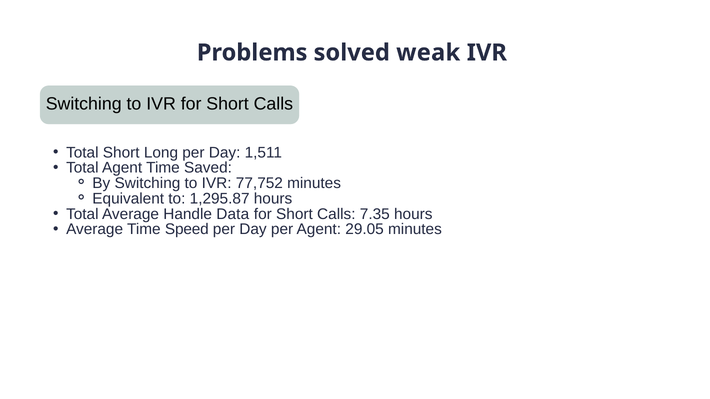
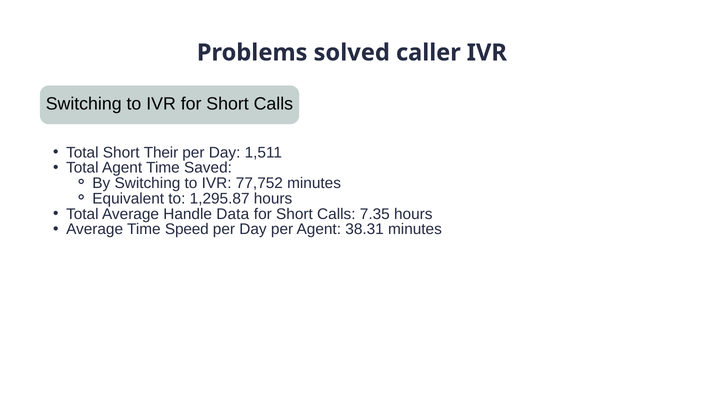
weak: weak -> caller (428, 53)
Long: Long -> Their (161, 153)
29.05: 29.05 -> 38.31 (365, 230)
